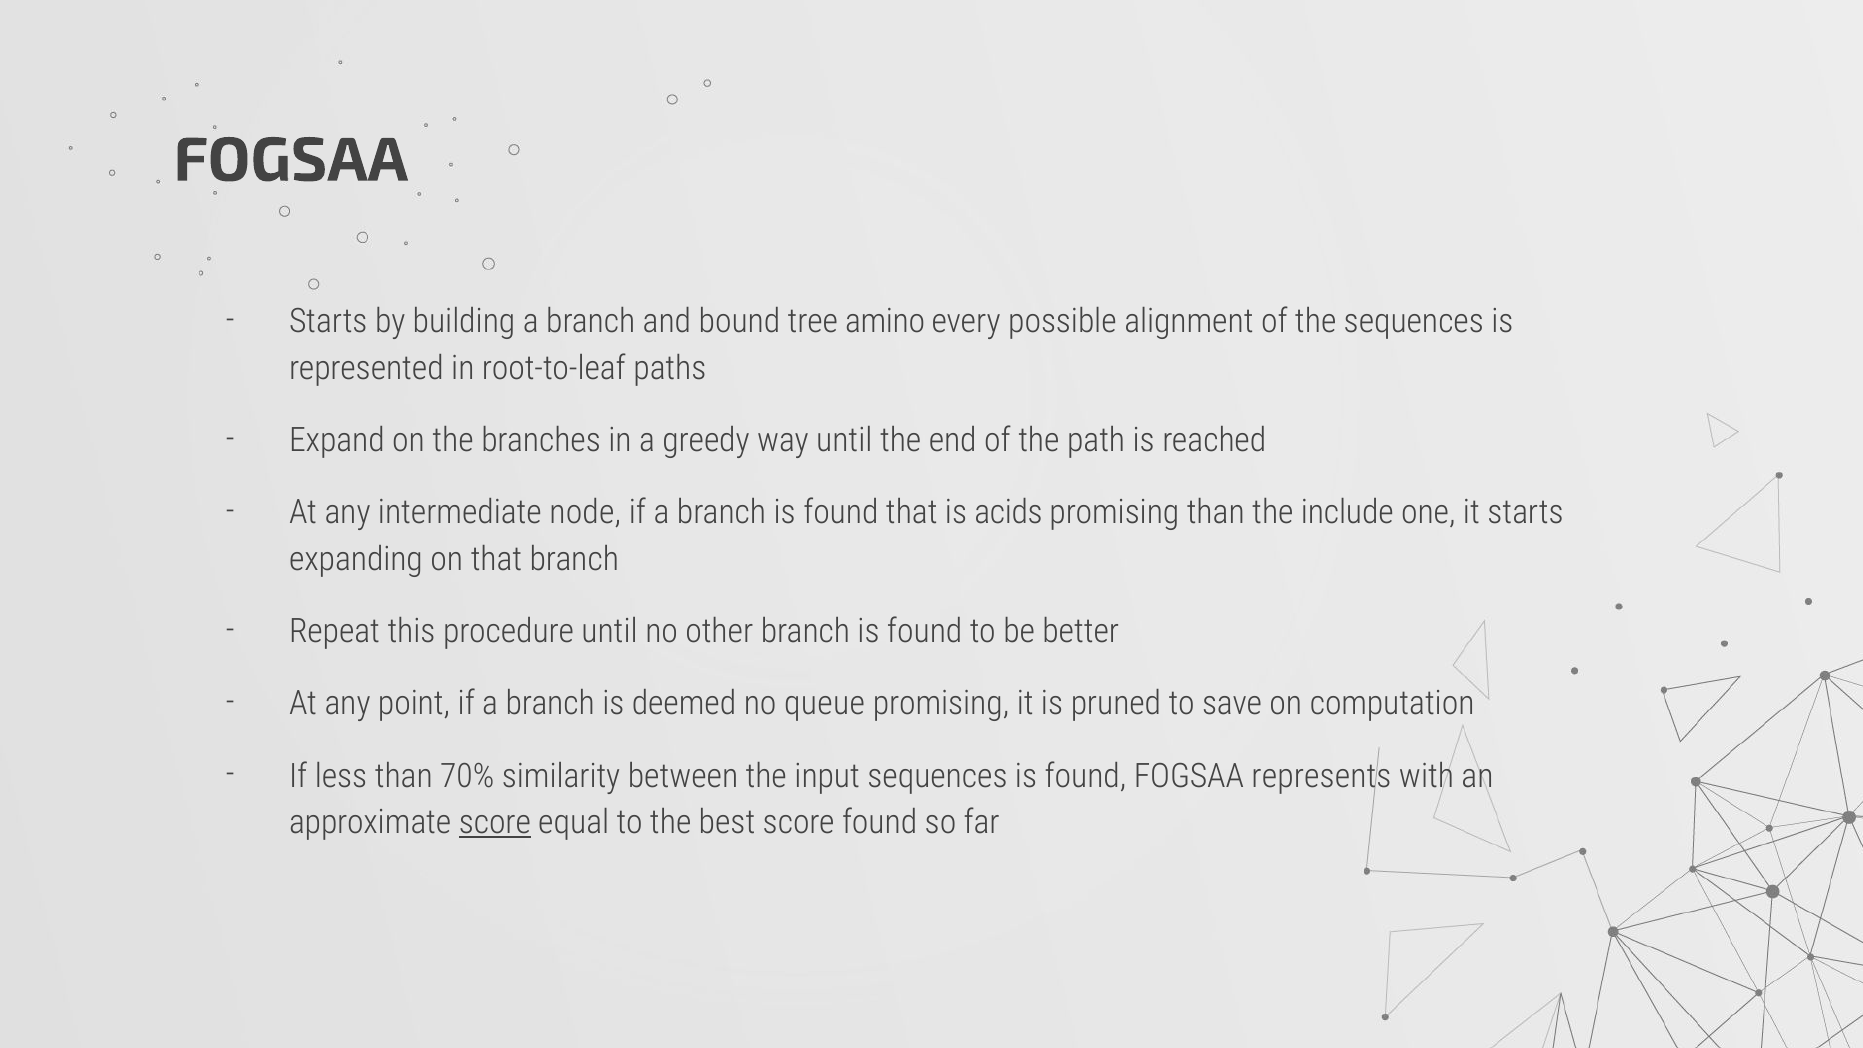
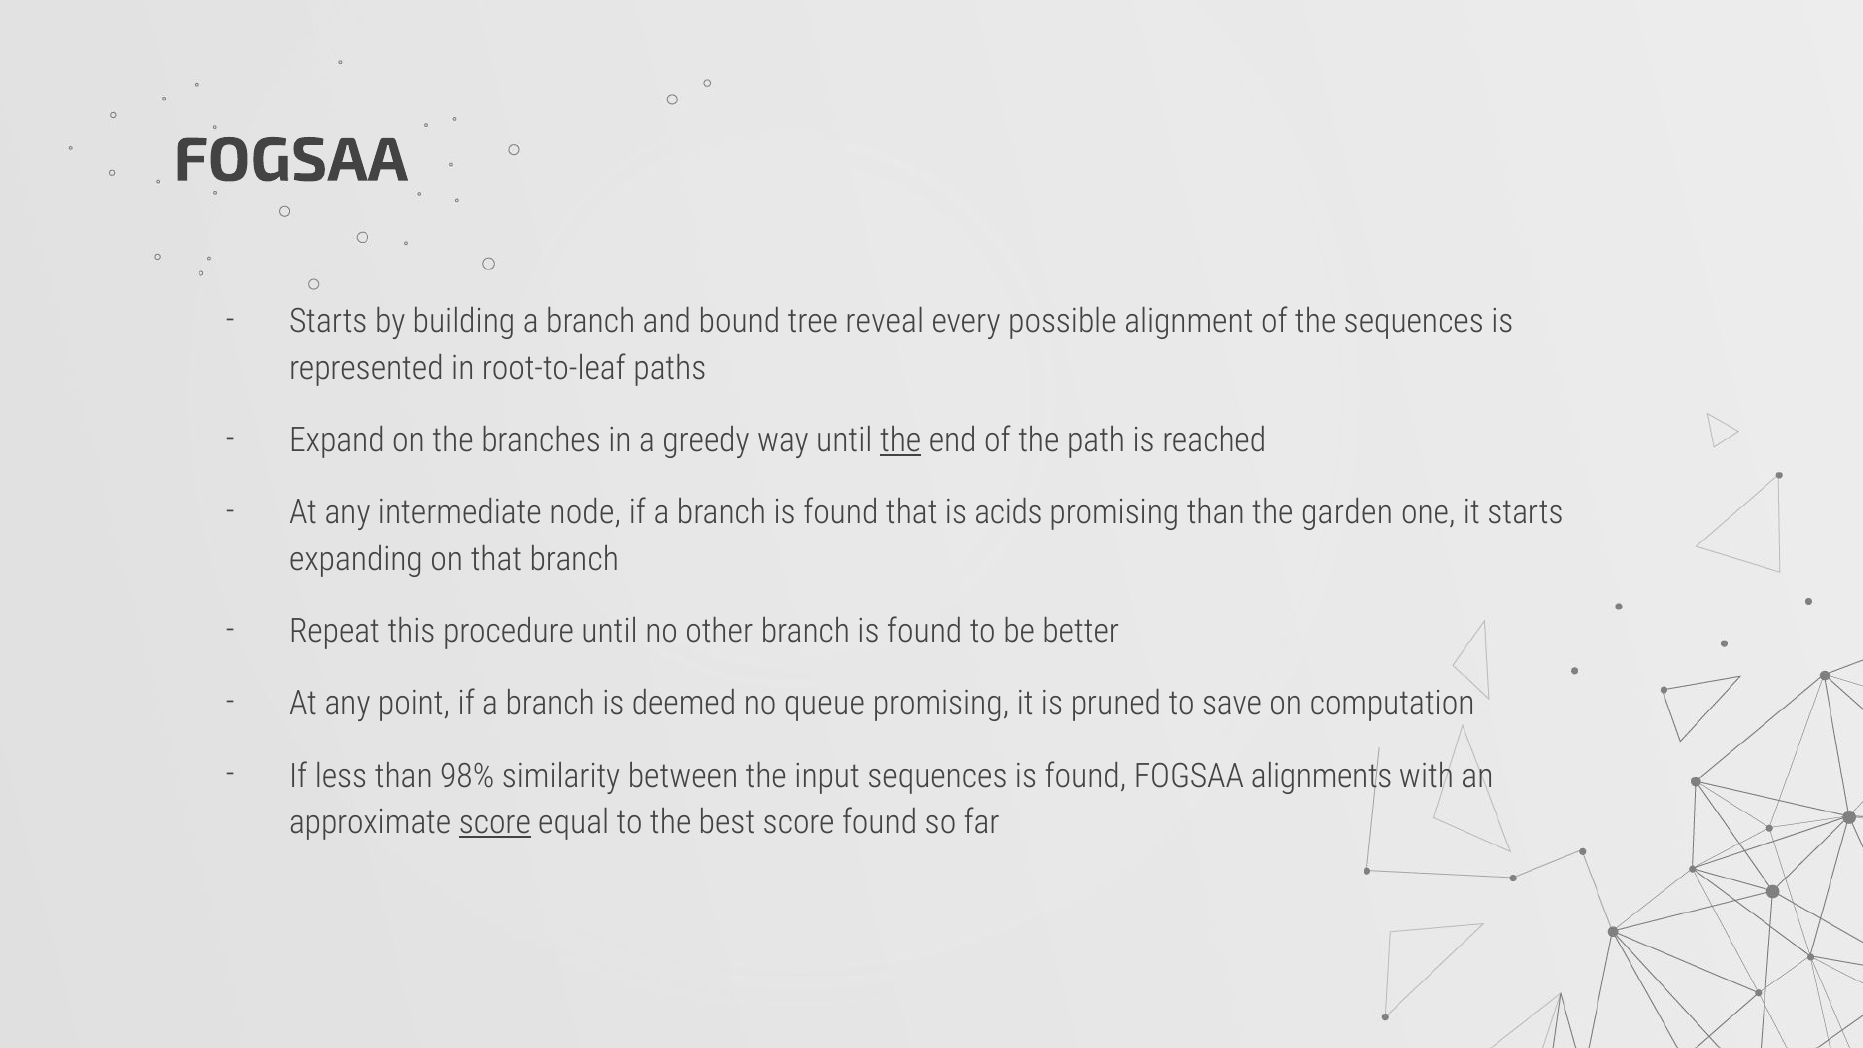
amino: amino -> reveal (885, 322)
the underline: none -> present (901, 440)
include: include -> garden (1347, 513)
70%: 70% -> 98% (467, 776)
represents: represents -> alignments (1322, 776)
